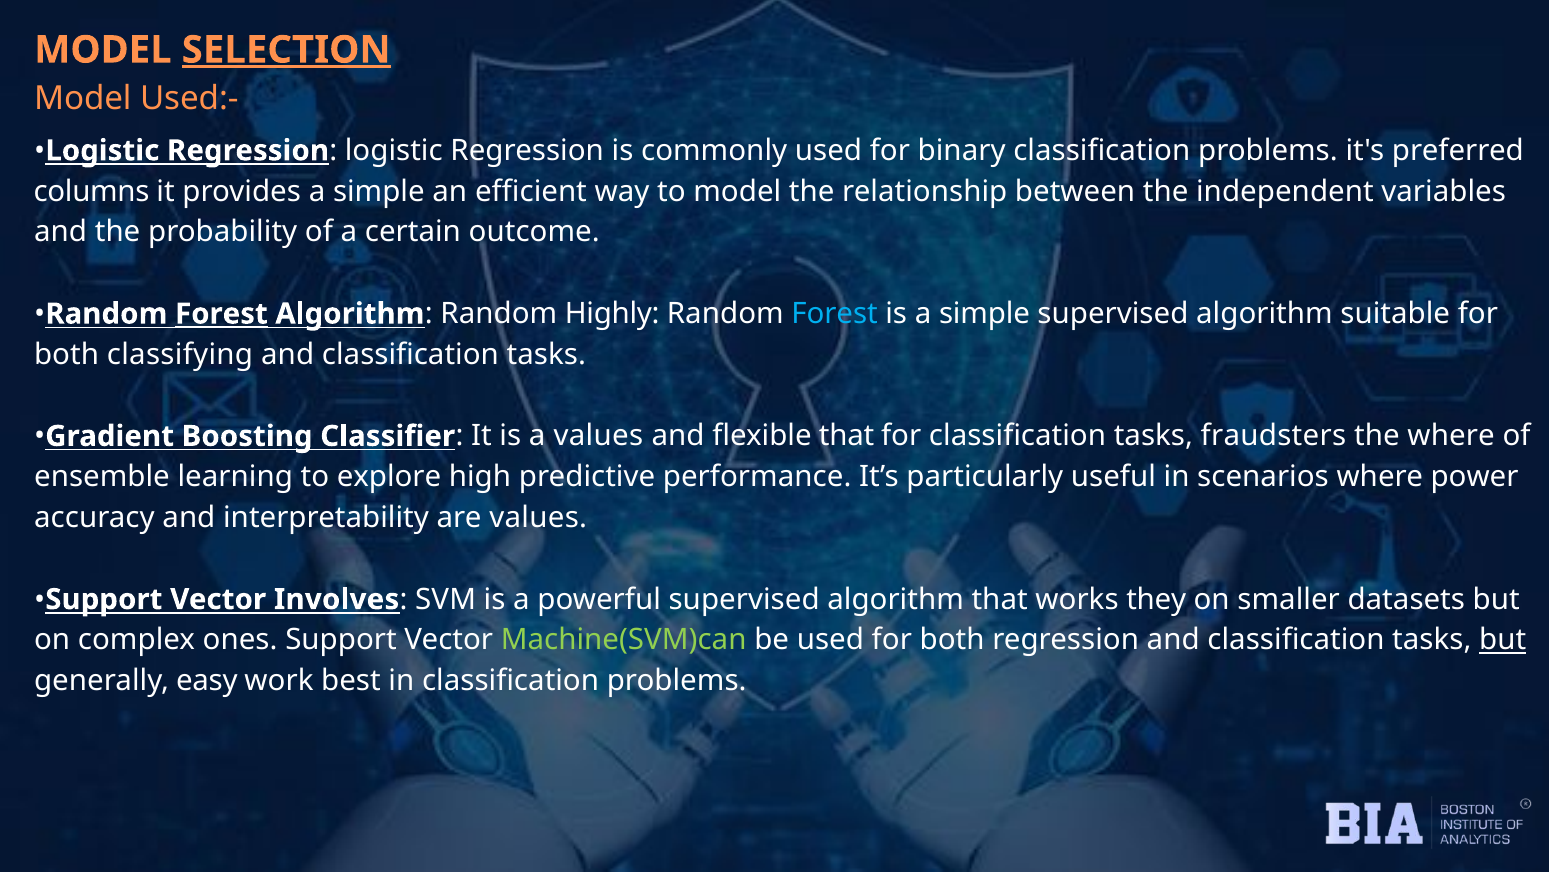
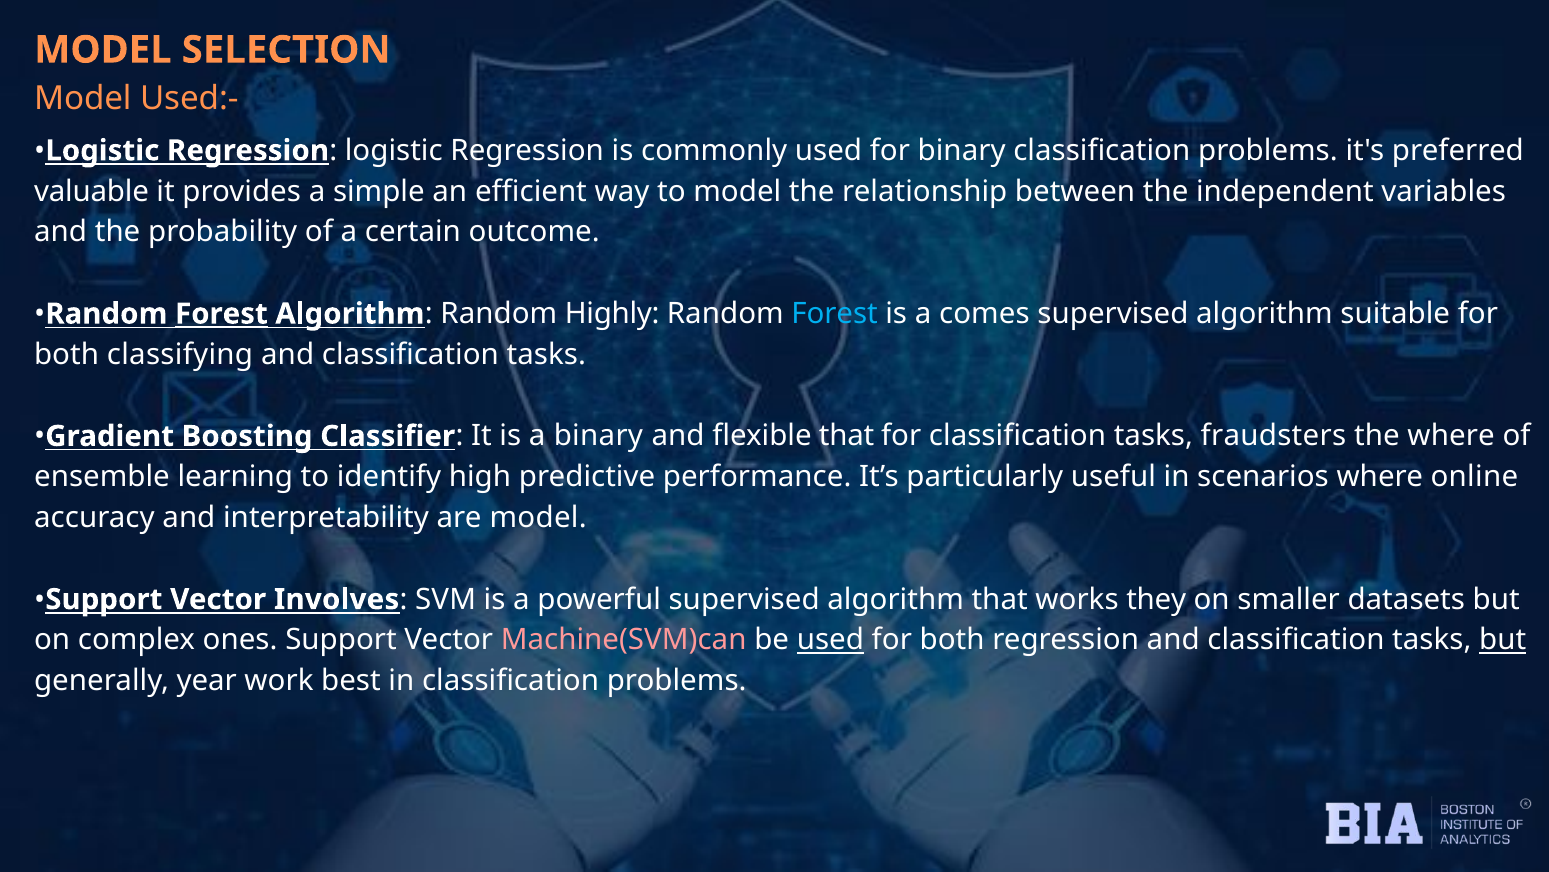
SELECTION underline: present -> none (286, 50)
columns: columns -> valuable (92, 191)
is a simple: simple -> comes (984, 314)
a values: values -> binary (598, 436)
explore: explore -> identify (389, 477)
power: power -> online (1474, 477)
are values: values -> model (538, 517)
Machine(SVM)can colour: light green -> pink (624, 640)
used underline: none -> present (830, 640)
easy: easy -> year (207, 681)
